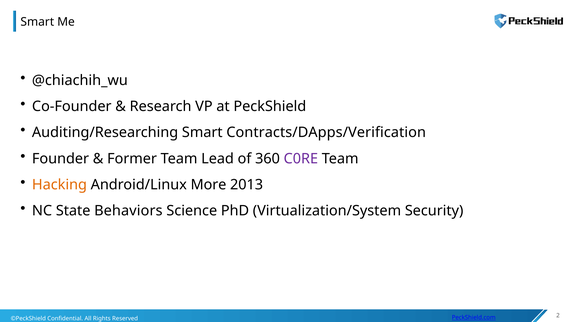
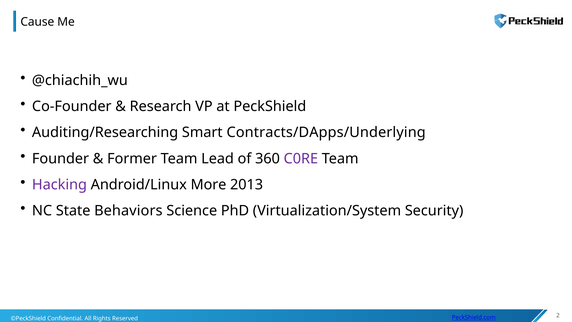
Smart: Smart -> Cause (37, 22)
Contracts/DApps/Verification: Contracts/DApps/Verification -> Contracts/DApps/Underlying (326, 132)
Hacking colour: orange -> purple (59, 184)
